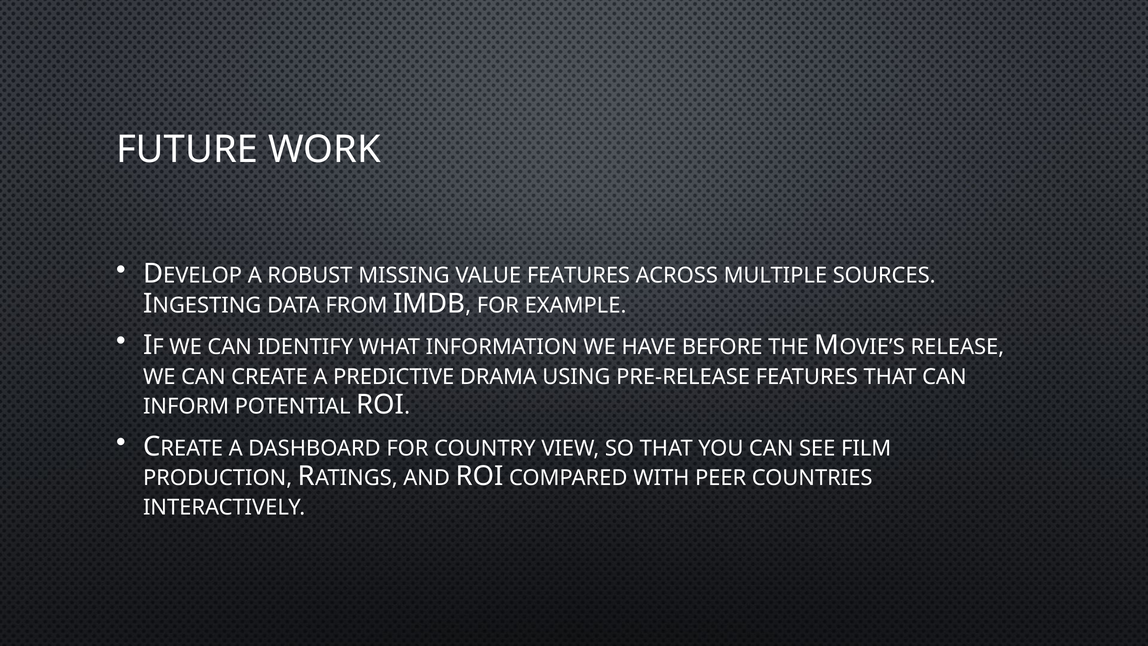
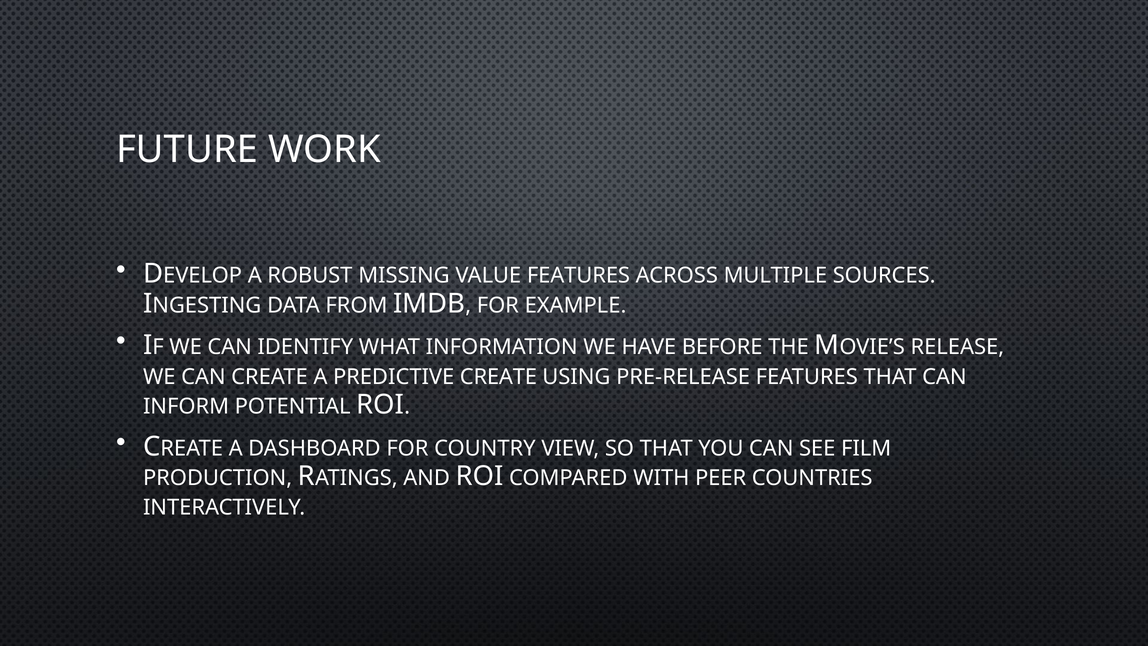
PREDICTIVE DRAMA: DRAMA -> CREATE (498, 377)
